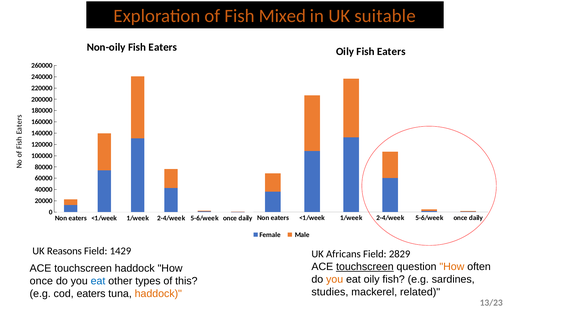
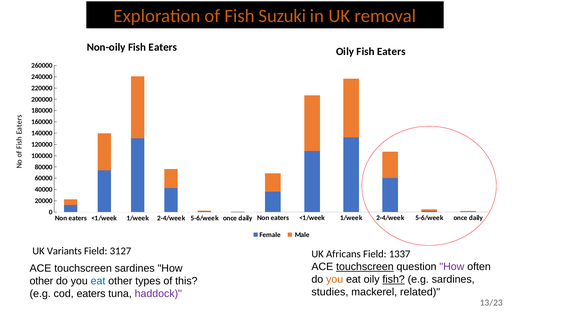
Mixed: Mixed -> Suzuki (282, 16)
suitable: suitable -> removal (385, 16)
Reasons: Reasons -> Variants (64, 251)
1429: 1429 -> 3127 (121, 251)
2829: 2829 -> 1337 (400, 254)
How colour: orange -> purple (452, 267)
touchscreen haddock: haddock -> sardines (135, 268)
fish underline: none -> present (394, 280)
once: once -> other (41, 281)
haddock colour: orange -> purple (158, 294)
